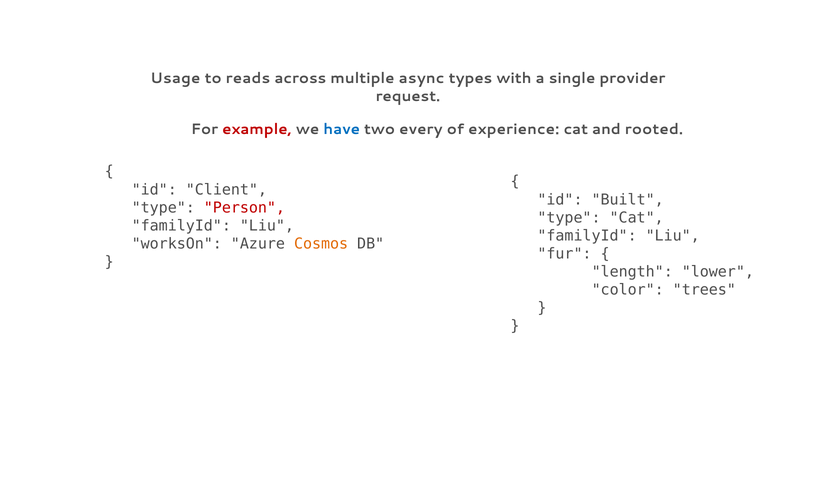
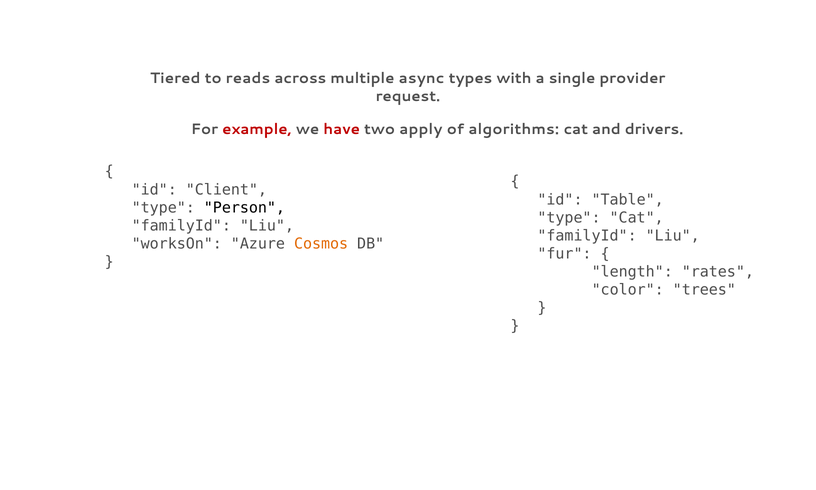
Usage: Usage -> Tiered (175, 78)
have colour: blue -> red (342, 129)
every: every -> apply (421, 129)
experience: experience -> algorithms (514, 129)
rooted: rooted -> drivers (654, 129)
Built: Built -> Table (628, 199)
Person colour: red -> black (244, 207)
lower: lower -> rates (718, 271)
